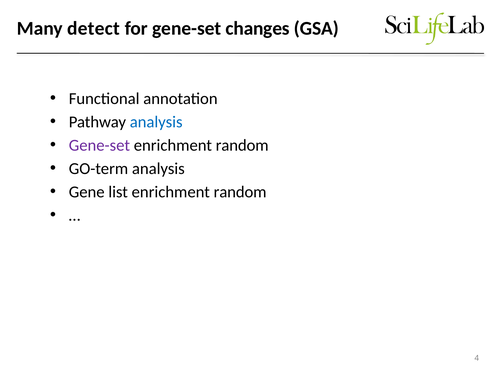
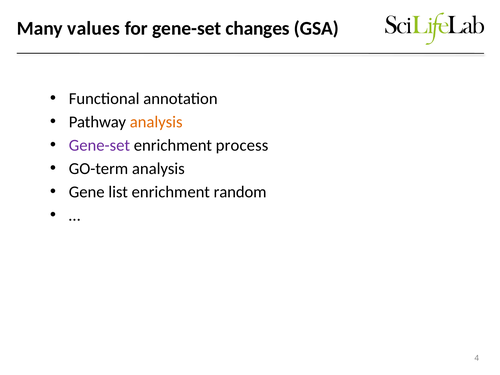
detect: detect -> values (94, 28)
analysis colour: blue -> orange (156, 122)
random: random -> process (242, 145)
